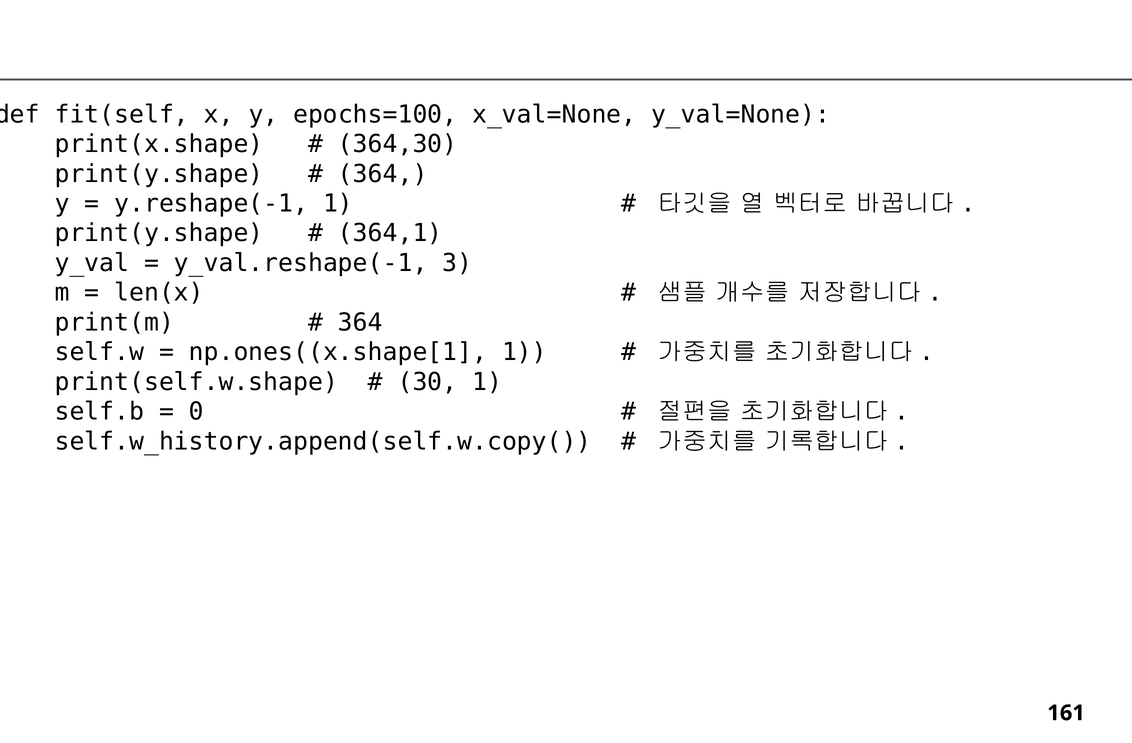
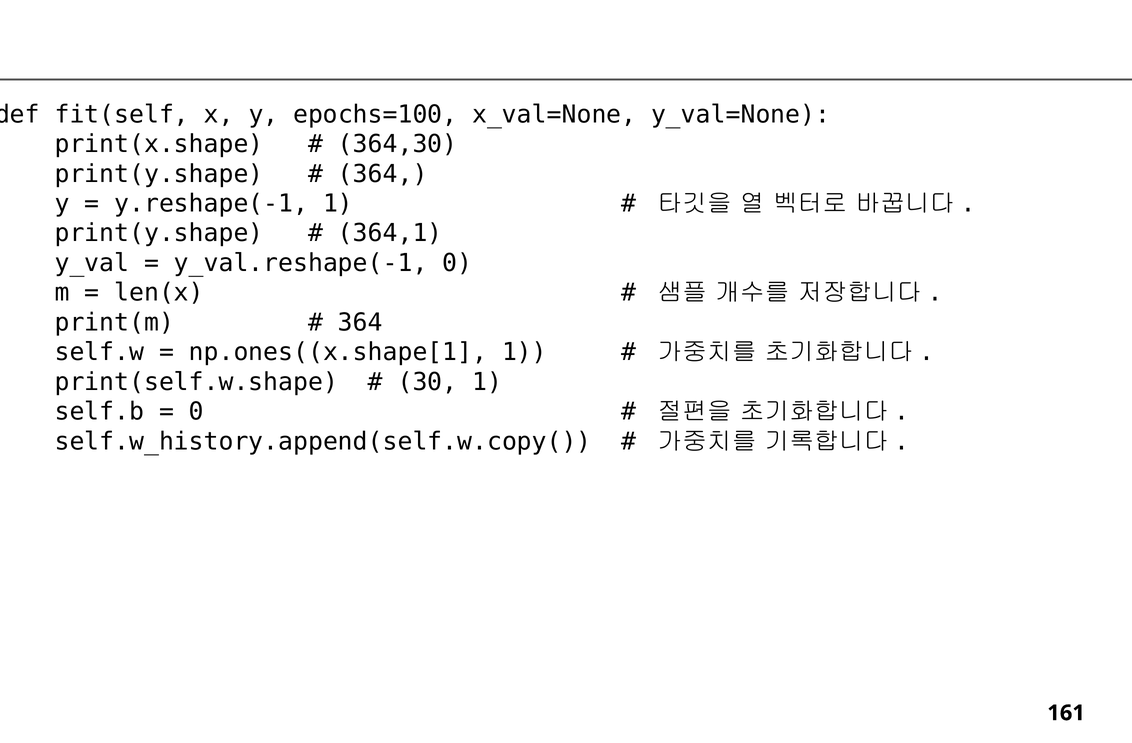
y_val.reshape(-1 3: 3 -> 0 (457, 263)
